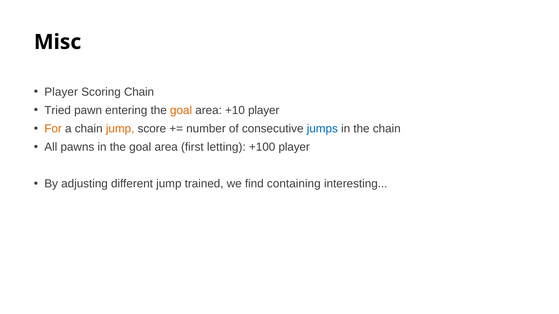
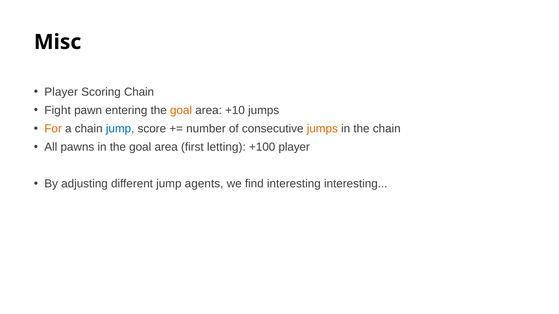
Tried: Tried -> Fight (58, 110)
+10 player: player -> jumps (264, 110)
jump colour: orange -> blue (120, 129)
jumps colour: blue -> orange (322, 129)
trained: trained -> agents (204, 184)
find containing: containing -> interesting (294, 184)
